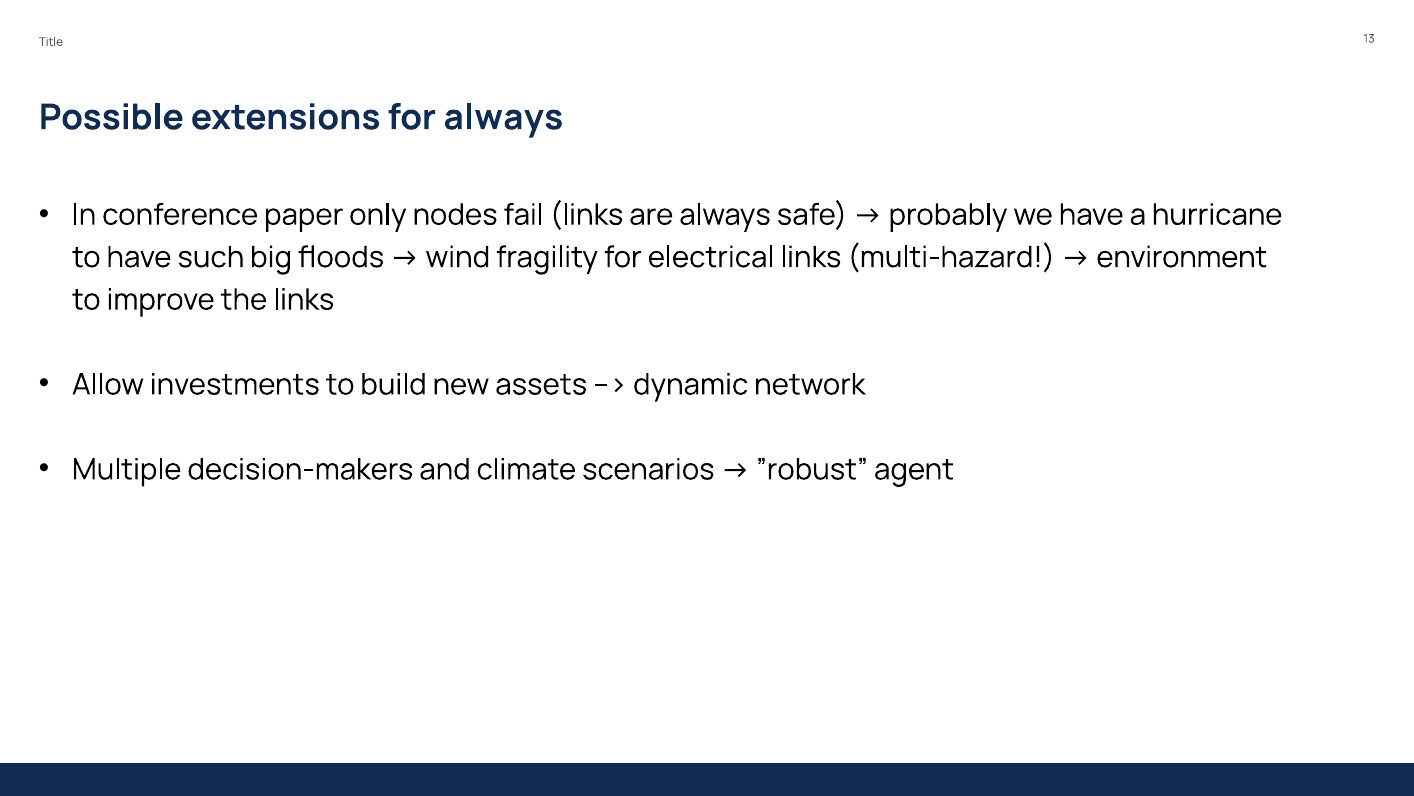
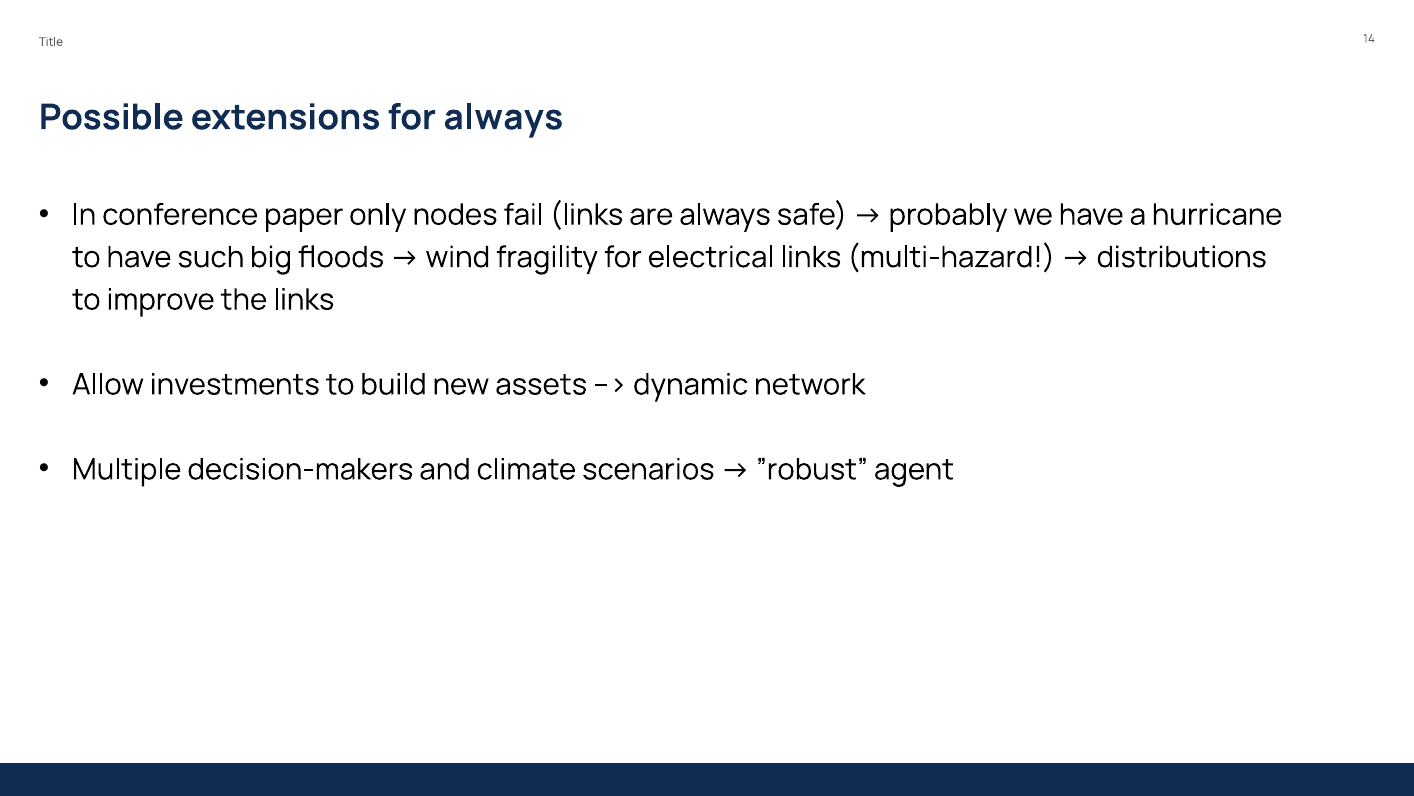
13: 13 -> 14 (1369, 39)
environment: environment -> distributions (1182, 257)
